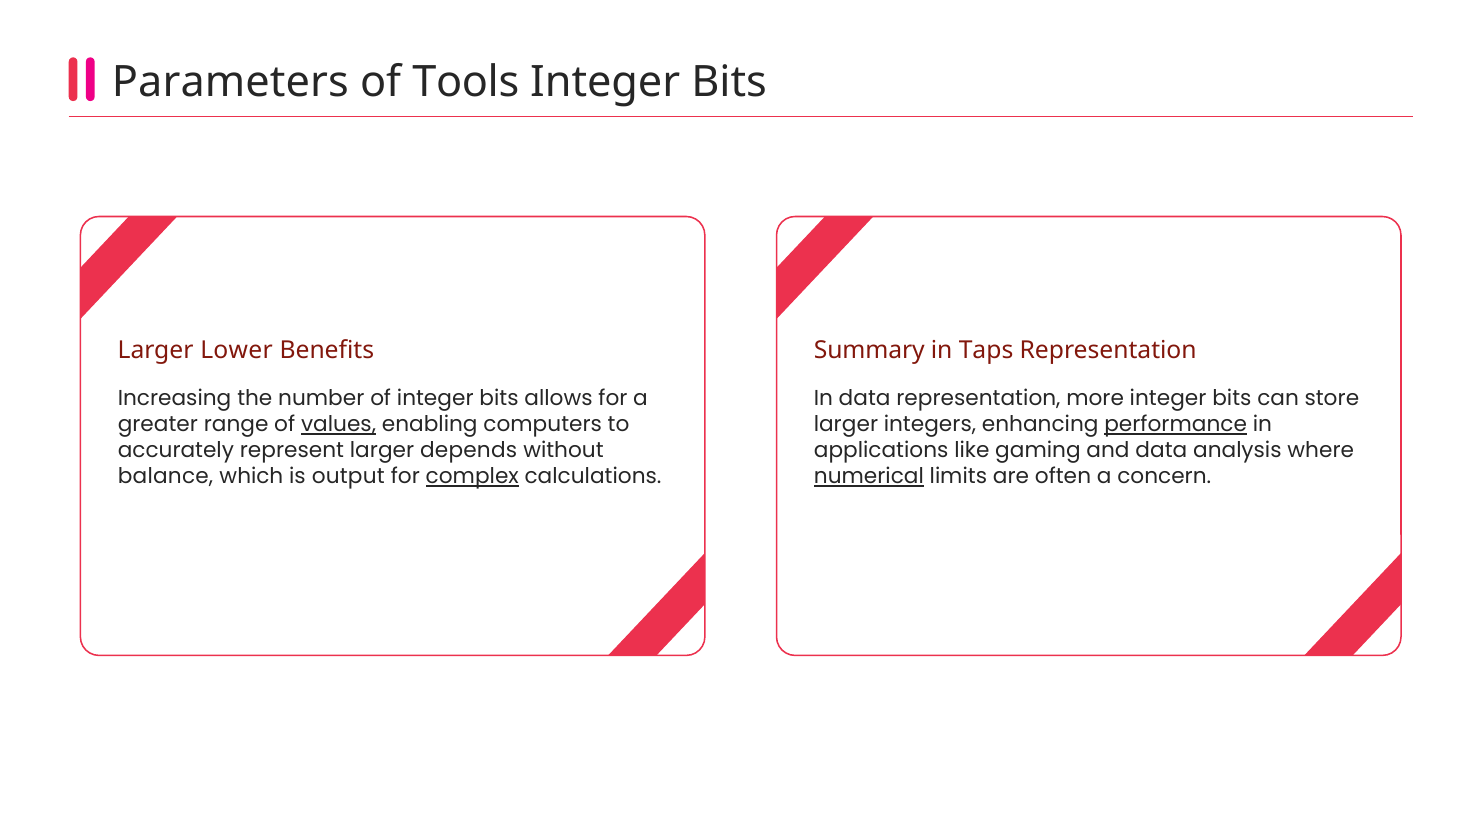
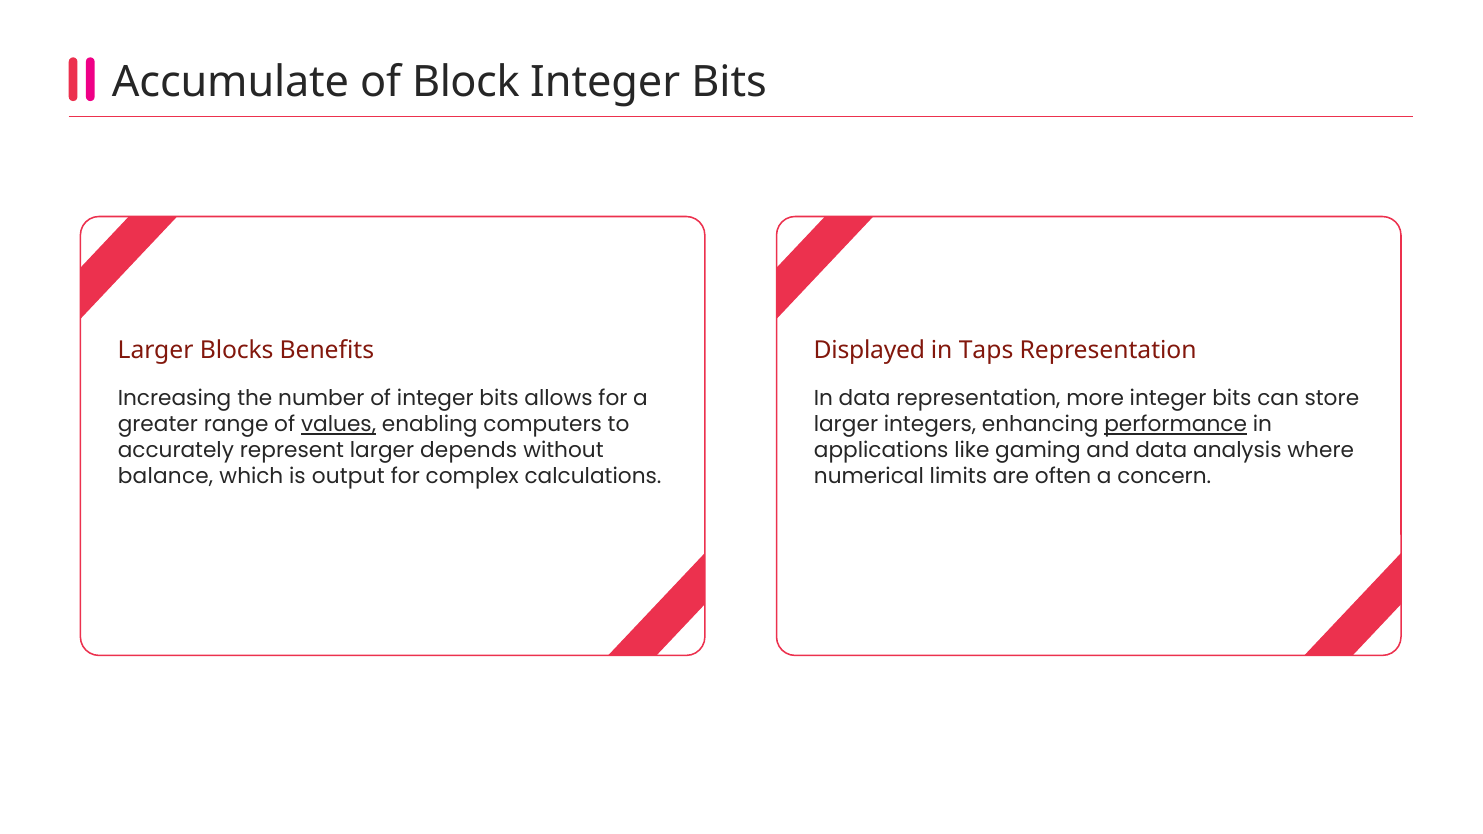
Parameters: Parameters -> Accumulate (231, 82)
Tools: Tools -> Block (466, 82)
Lower: Lower -> Blocks (237, 351)
Summary: Summary -> Displayed (869, 351)
complex underline: present -> none (472, 477)
numerical underline: present -> none (869, 477)
